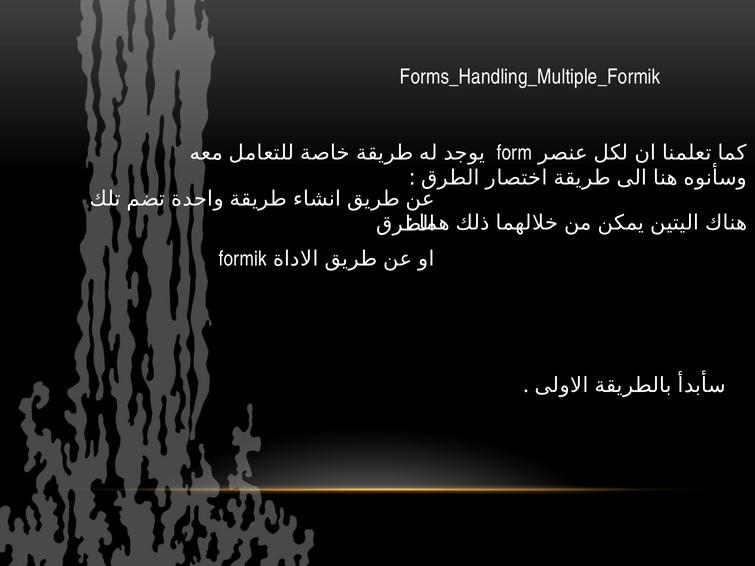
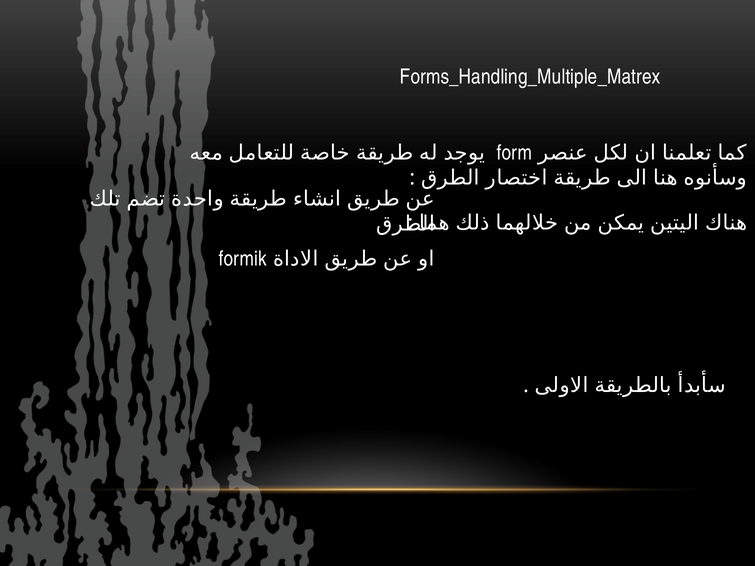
Forms_Handling_Multiple_Formik: Forms_Handling_Multiple_Formik -> Forms_Handling_Multiple_Matrex (530, 77)
